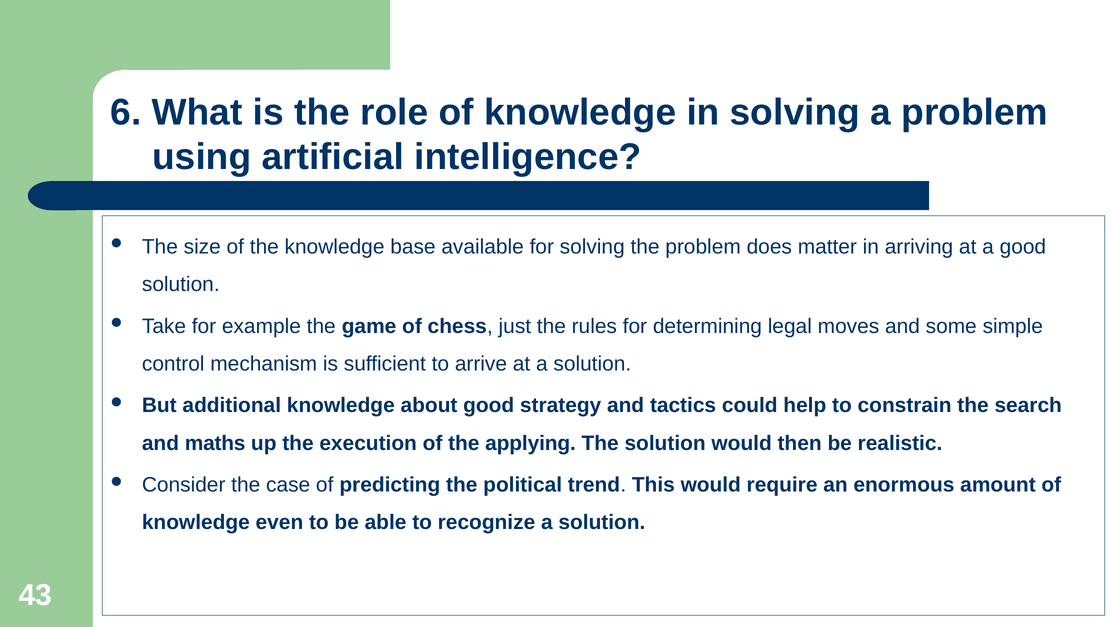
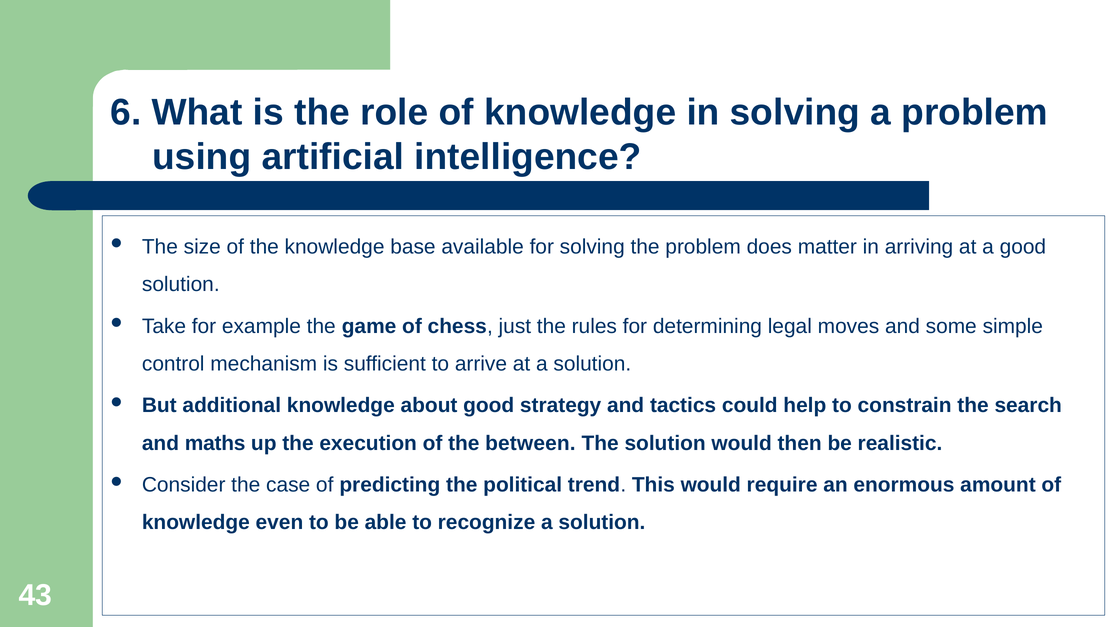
applying: applying -> between (530, 443)
